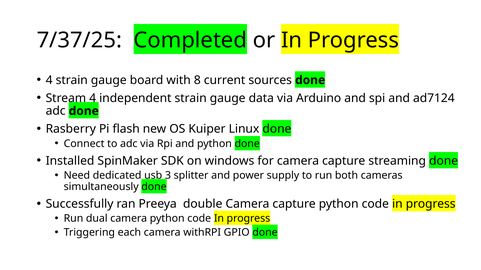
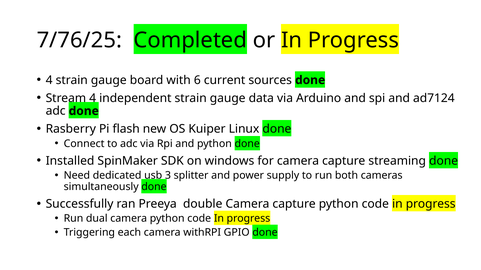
7/37/25: 7/37/25 -> 7/76/25 (79, 40)
8: 8 -> 6 (197, 80)
